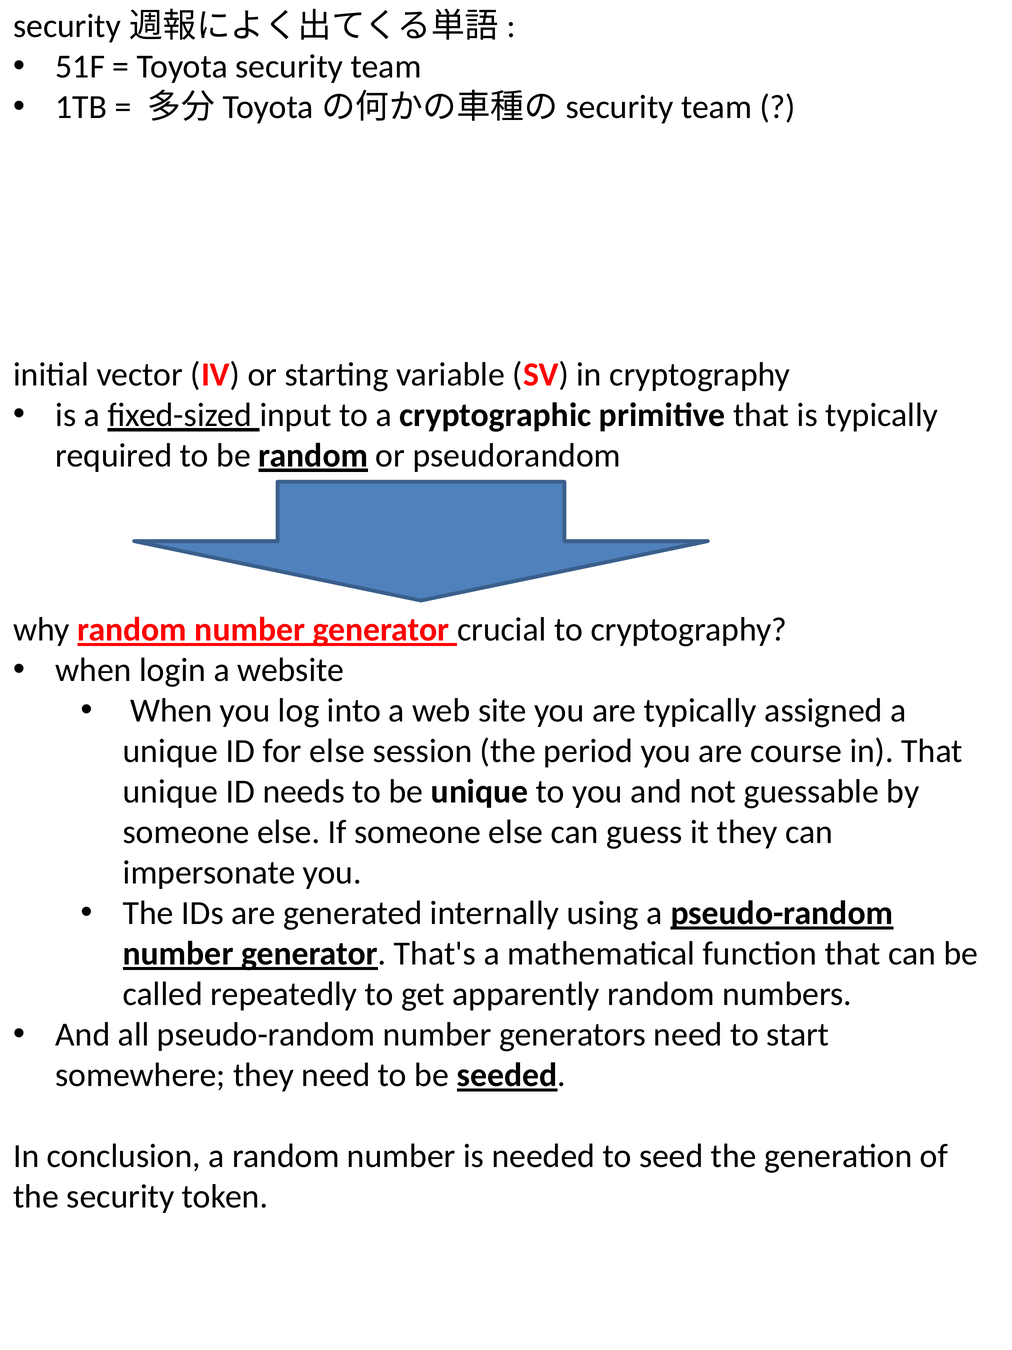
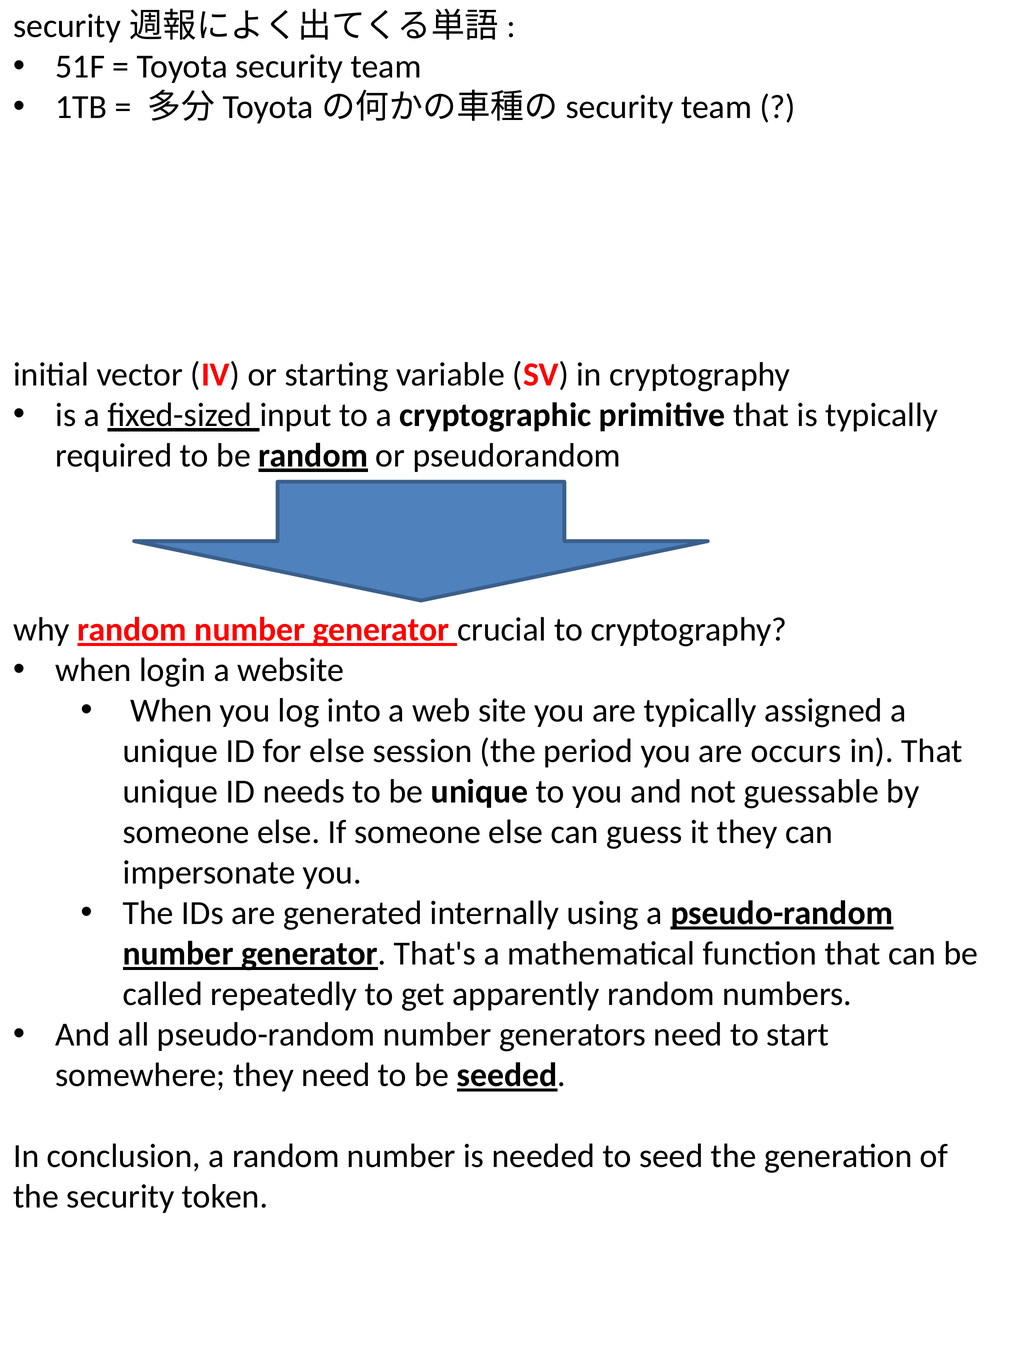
course: course -> occurs (796, 751)
